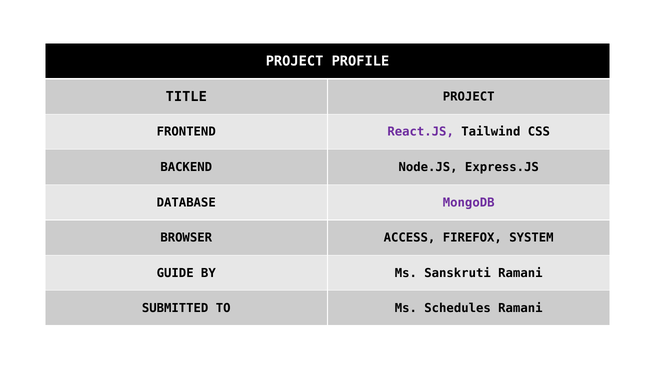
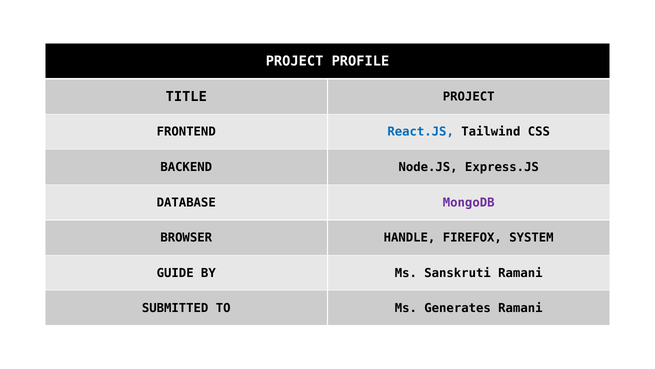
React.JS colour: purple -> blue (421, 132)
ACCESS: ACCESS -> HANDLE (410, 237)
Schedules: Schedules -> Generates (458, 308)
